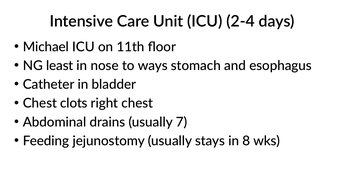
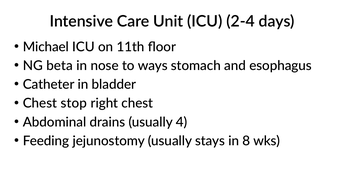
least: least -> beta (60, 66)
clots: clots -> stop (74, 103)
7: 7 -> 4 (181, 122)
